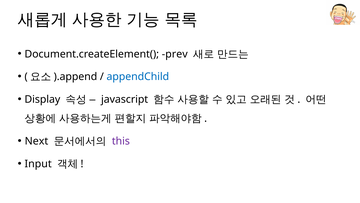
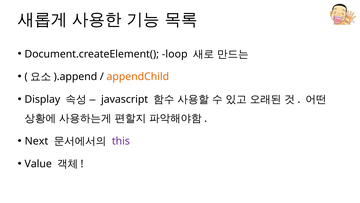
prev: prev -> loop (175, 54)
appendChild colour: blue -> orange (138, 77)
Input: Input -> Value (38, 163)
